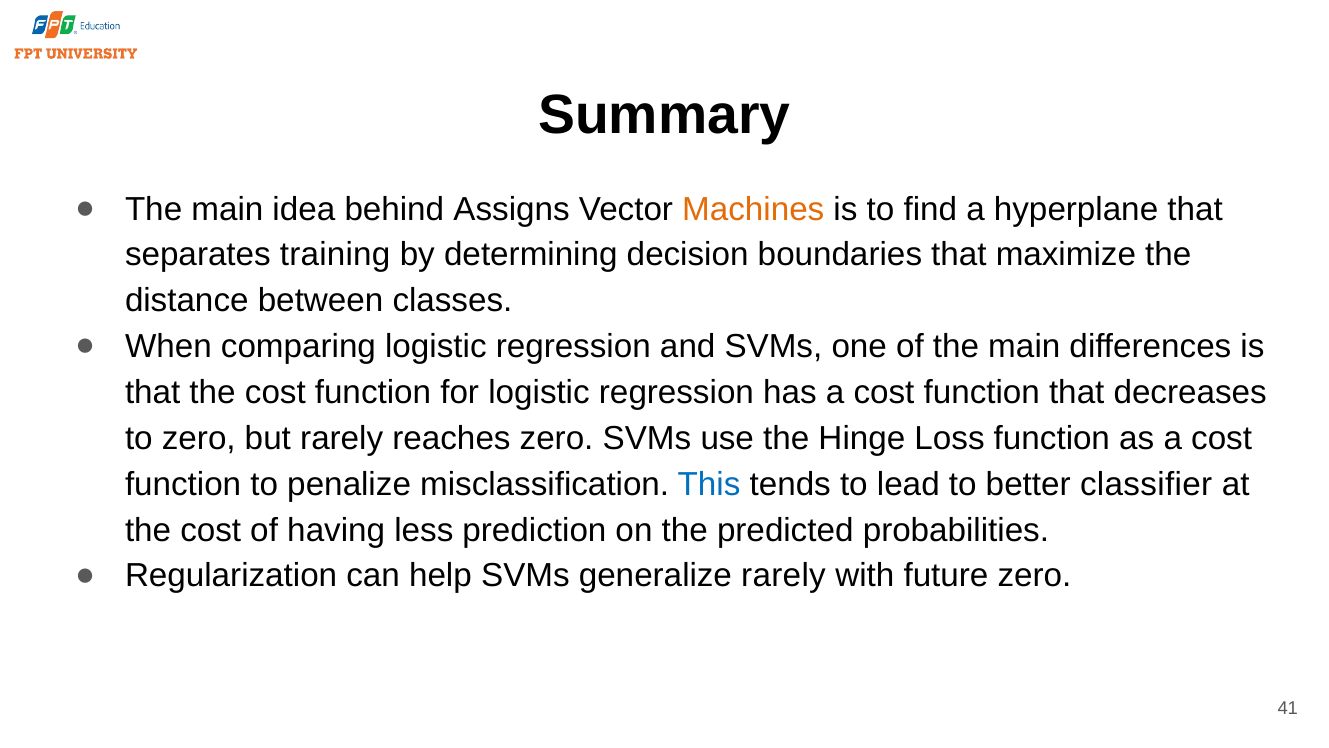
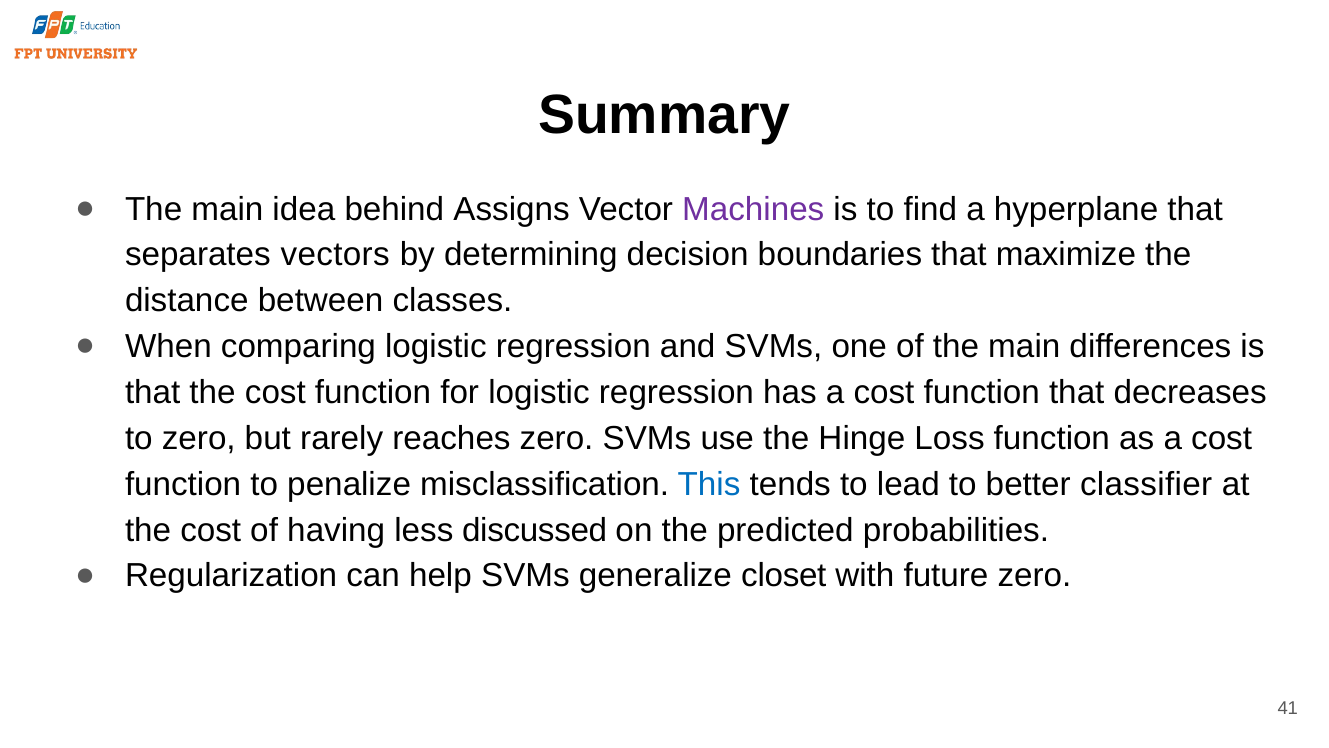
Machines colour: orange -> purple (753, 209)
training: training -> vectors (335, 255)
prediction: prediction -> discussed (535, 530)
generalize rarely: rarely -> closet (784, 576)
